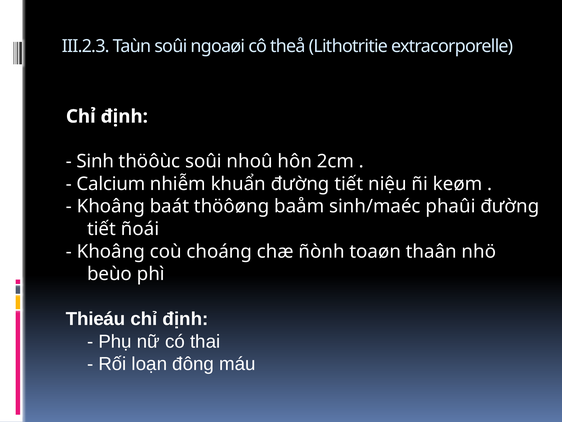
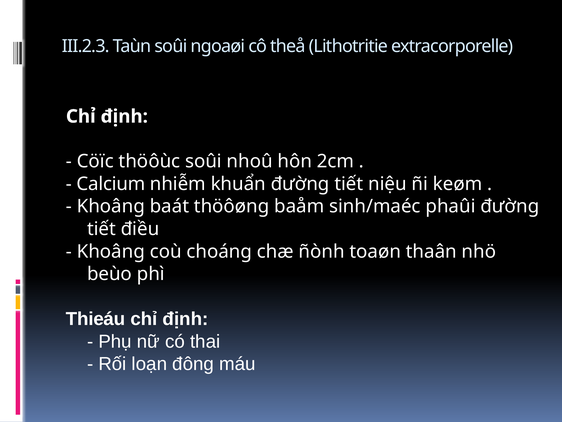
Sinh: Sinh -> Cöïc (95, 161)
ñoái: ñoái -> điều (140, 229)
